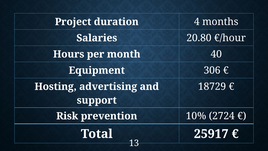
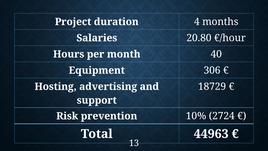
25917: 25917 -> 44963 (211, 134)
